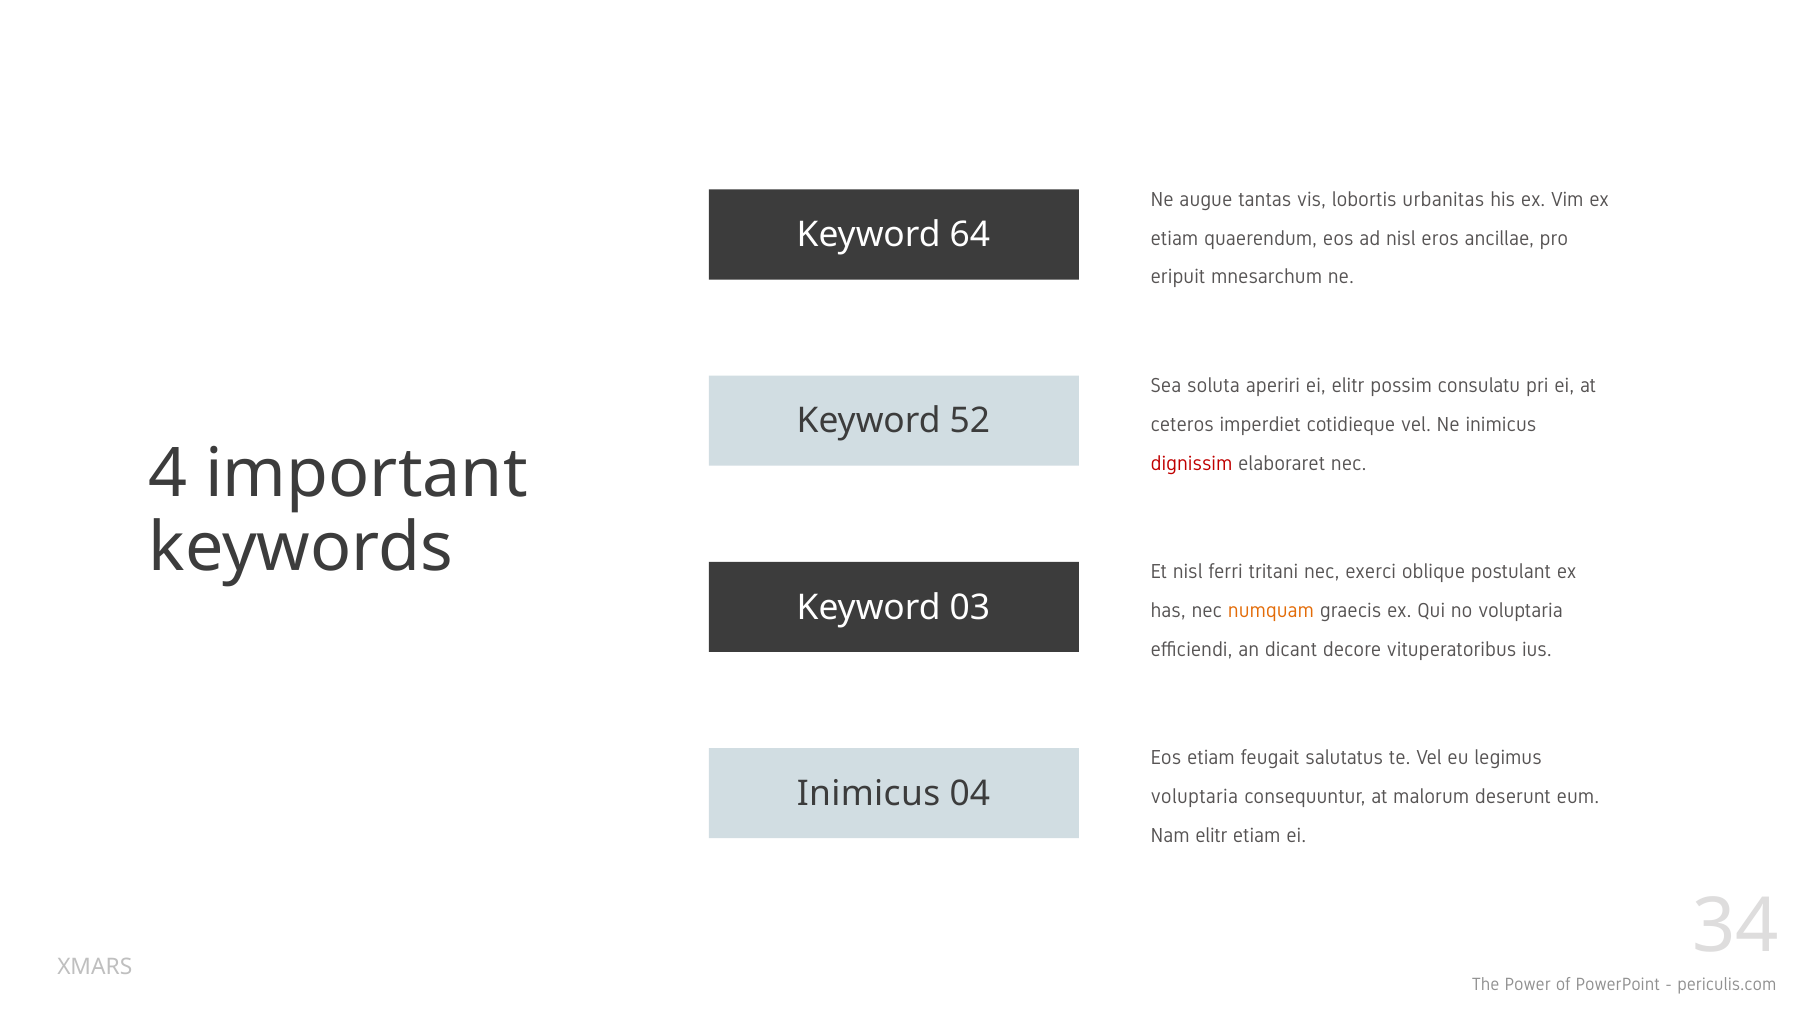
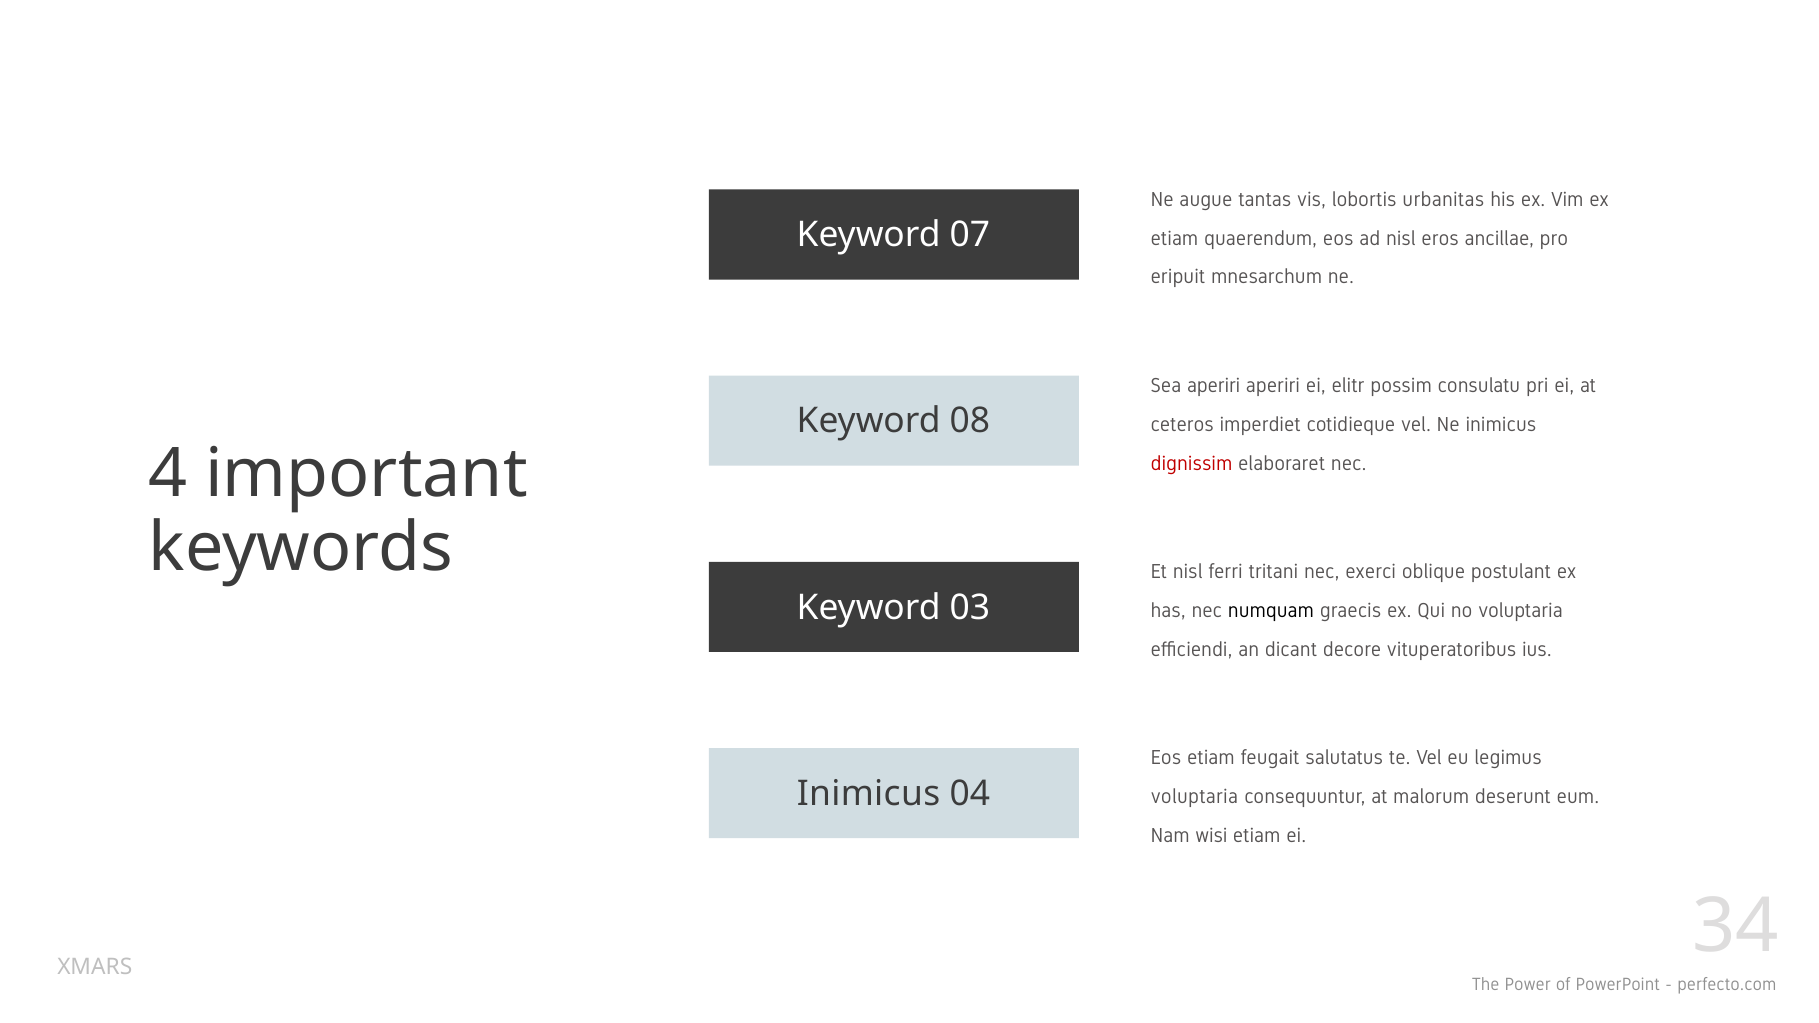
64: 64 -> 07 (970, 235)
Sea soluta: soluta -> aperiri (1214, 386)
52: 52 -> 08 (970, 421)
numquam colour: orange -> black (1271, 611)
Nam elitr: elitr -> wisi (1211, 836)
periculis.com: periculis.com -> perfecto.com (1727, 985)
